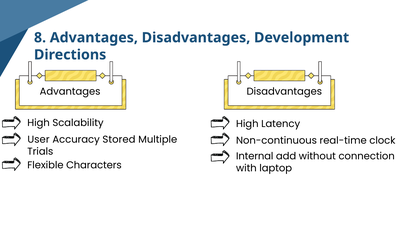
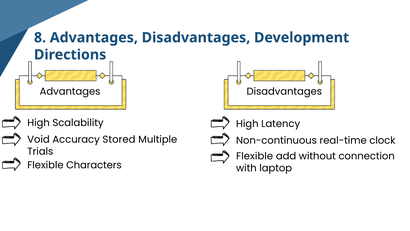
User: User -> Void (39, 139)
Internal: Internal -> Flexible (255, 156)
